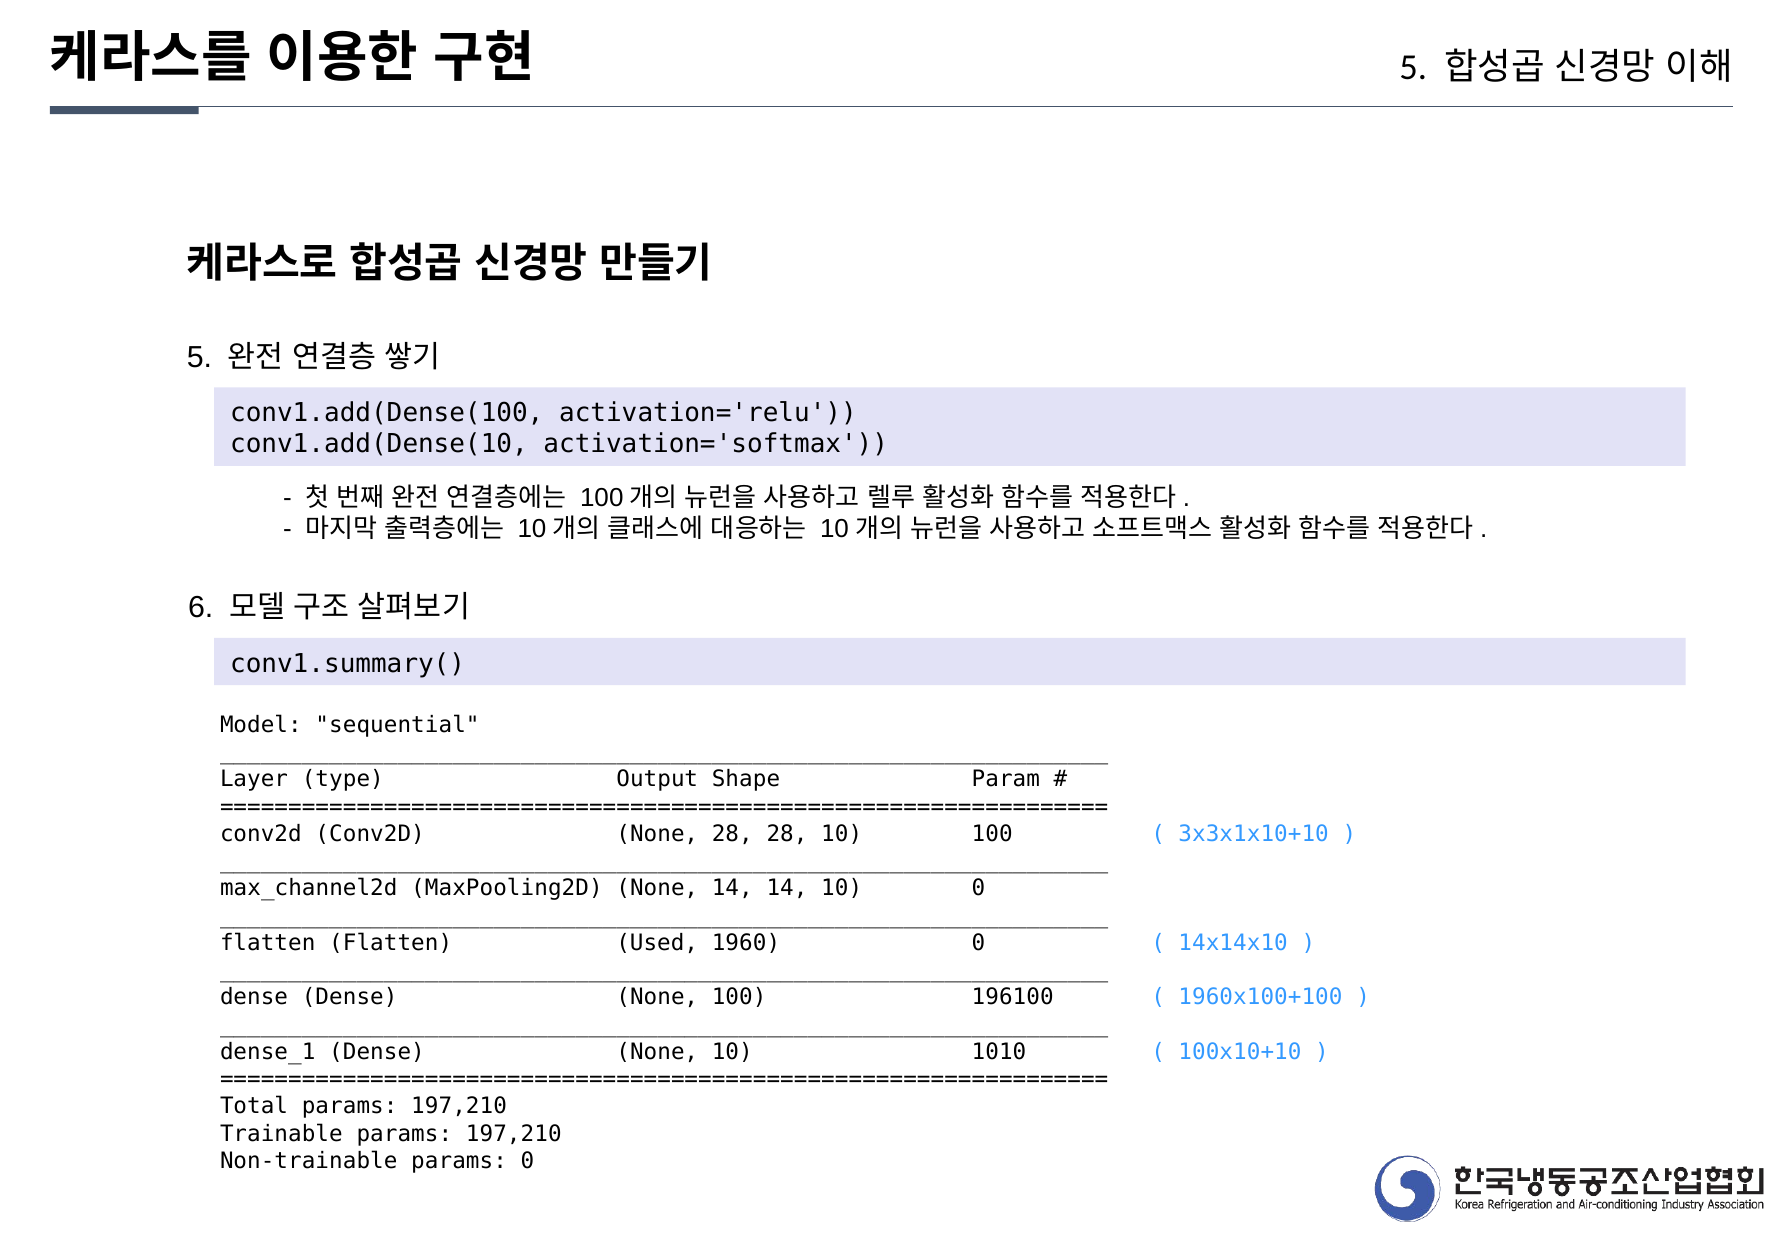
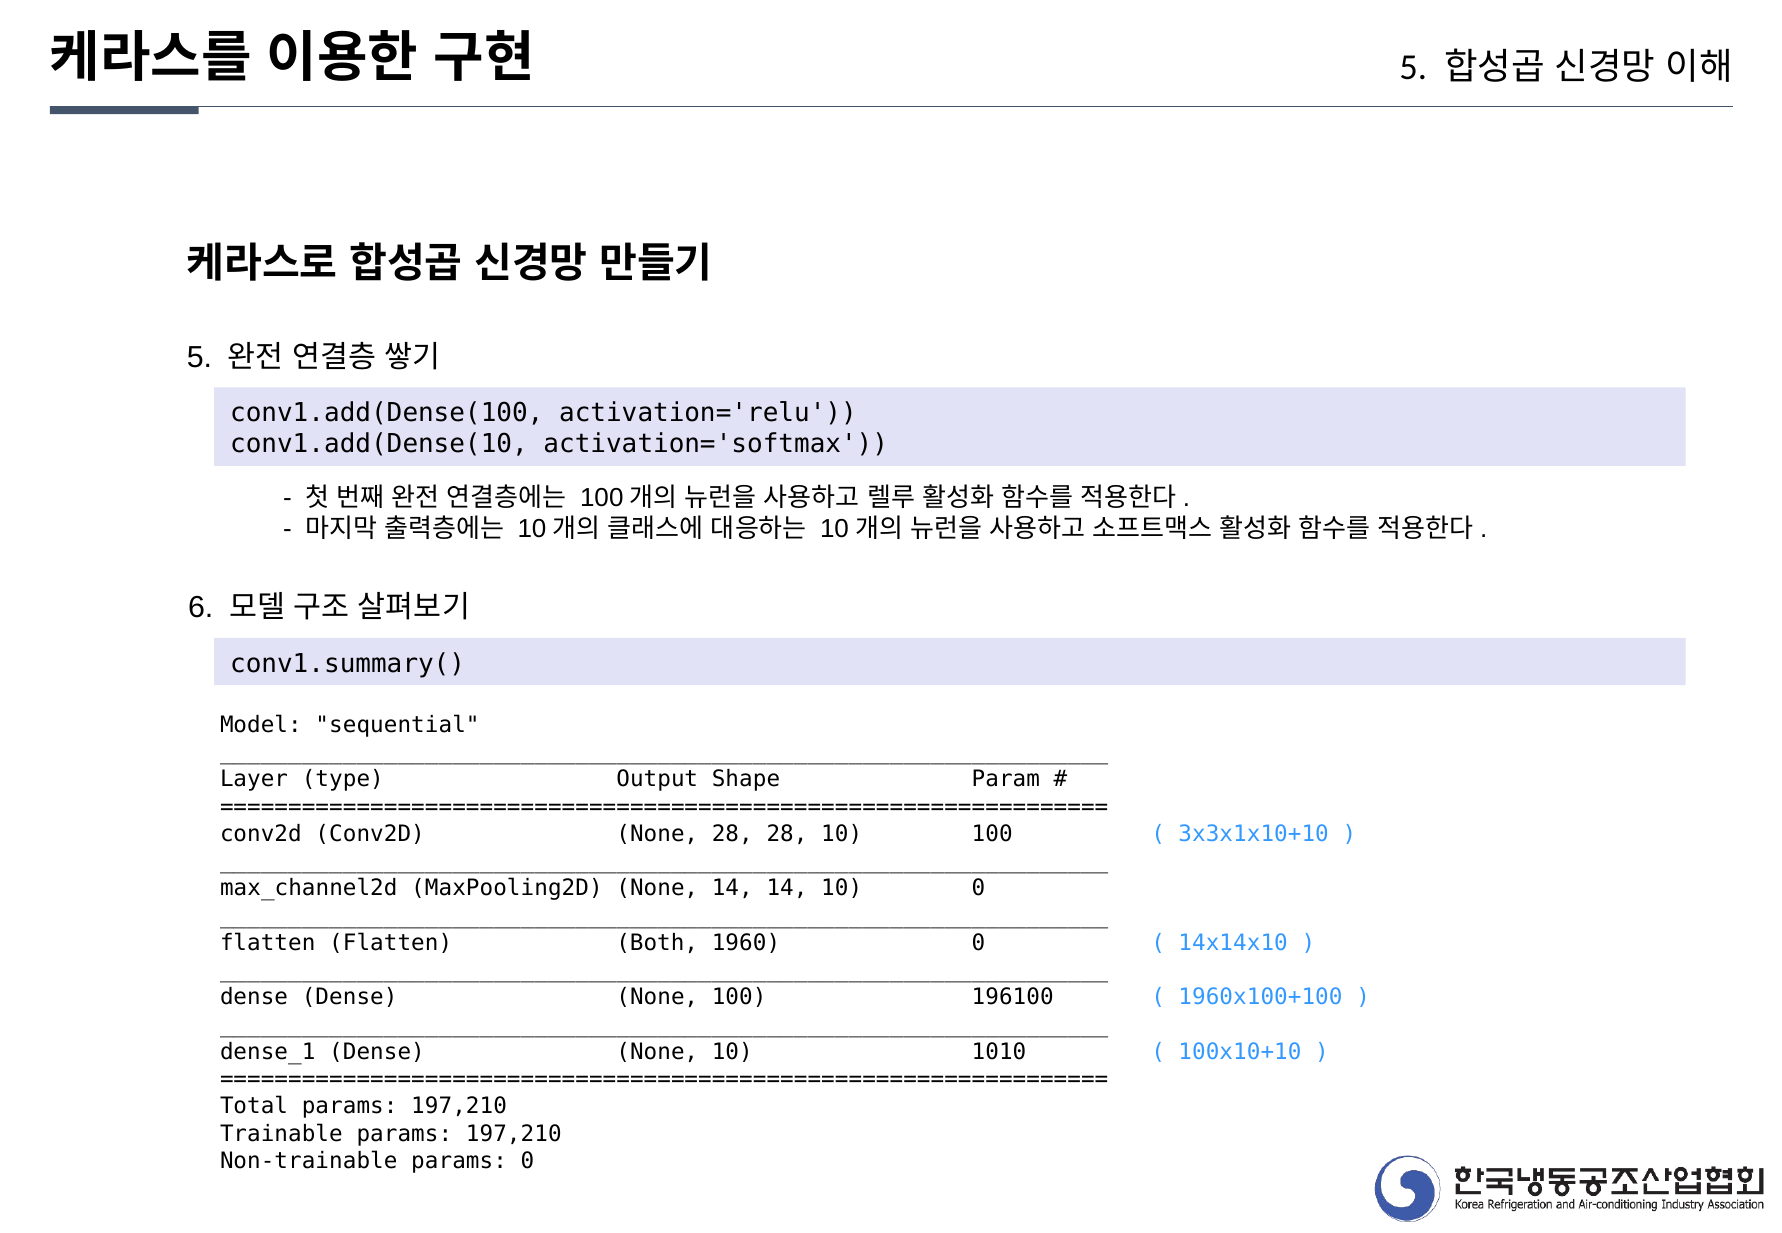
Used: Used -> Both (657, 944)
